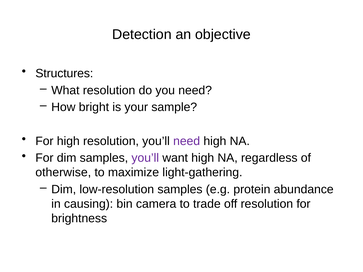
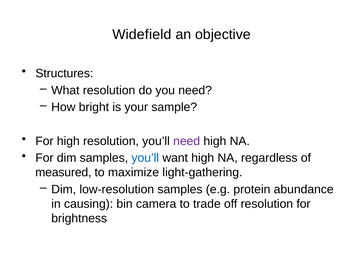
Detection: Detection -> Widefield (142, 35)
you’ll colour: purple -> blue (145, 158)
otherwise: otherwise -> measured (63, 173)
